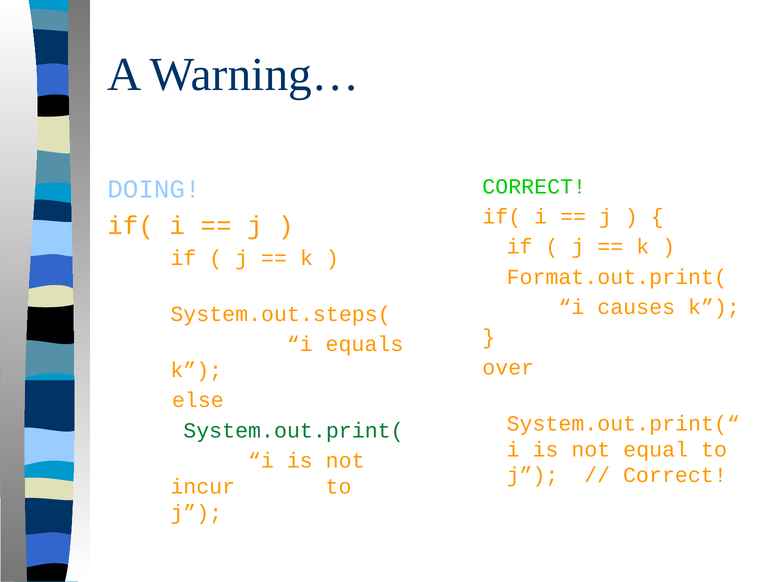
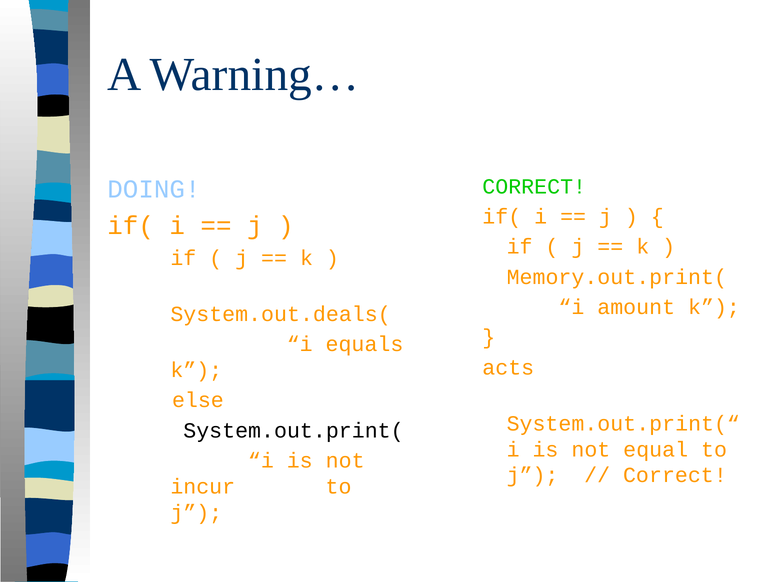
Format.out.print(: Format.out.print( -> Memory.out.print( (617, 277)
causes: causes -> amount (636, 307)
System.out.steps(: System.out.steps( -> System.out.deals( (281, 314)
over: over -> acts (508, 368)
System.out.print( colour: green -> black (293, 430)
